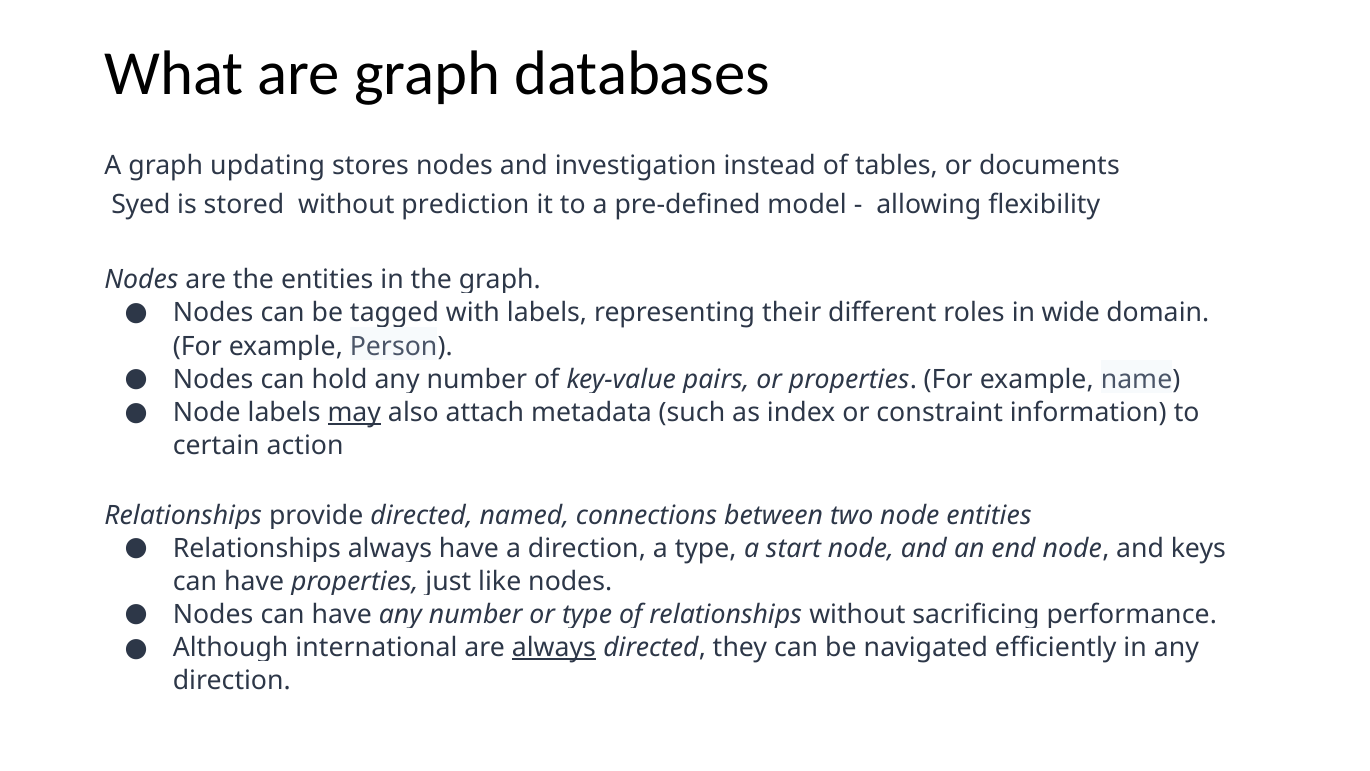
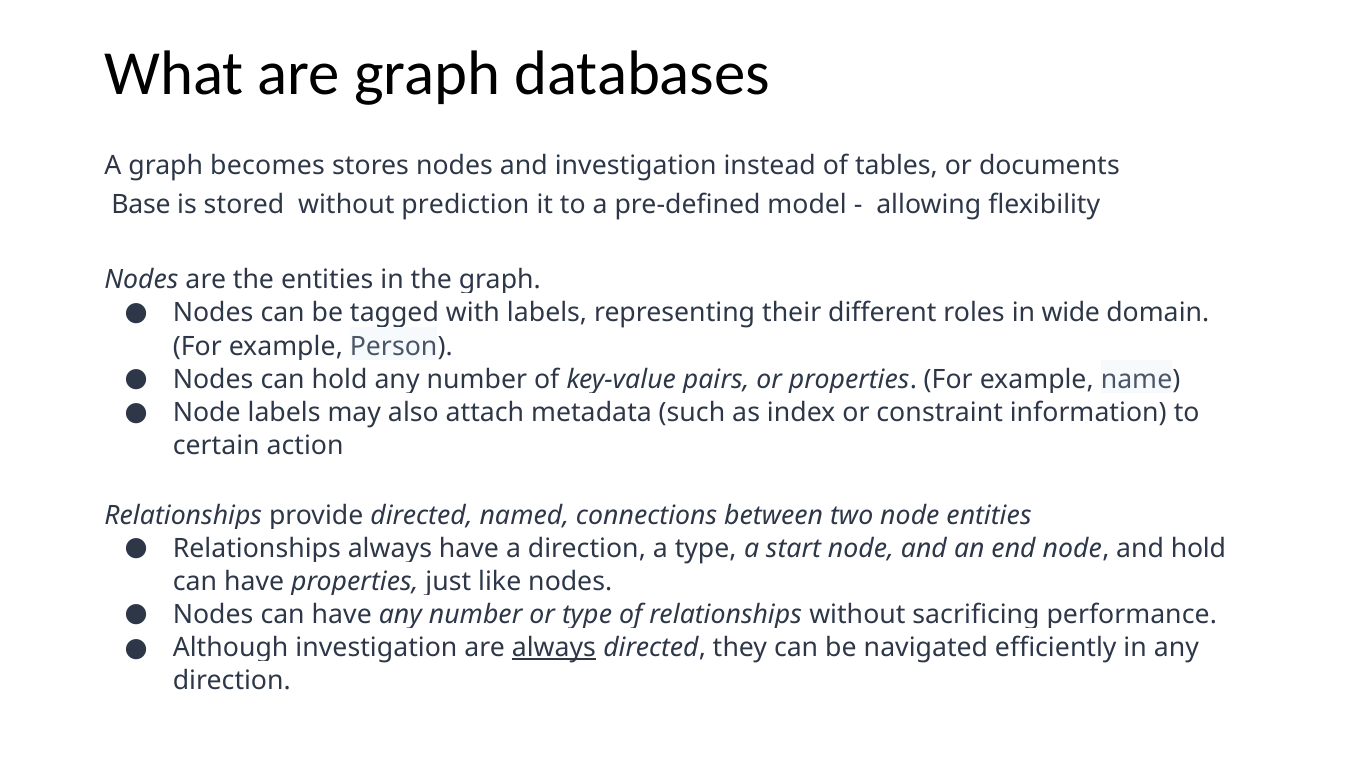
updating: updating -> becomes (268, 165)
Syed: Syed -> Base (141, 205)
may underline: present -> none (354, 412)
and keys: keys -> hold (1198, 548)
international: international -> investigation (376, 647)
